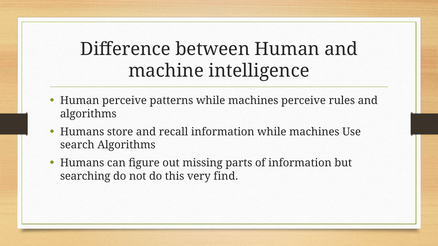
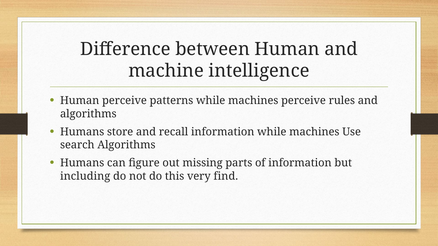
searching: searching -> including (85, 176)
